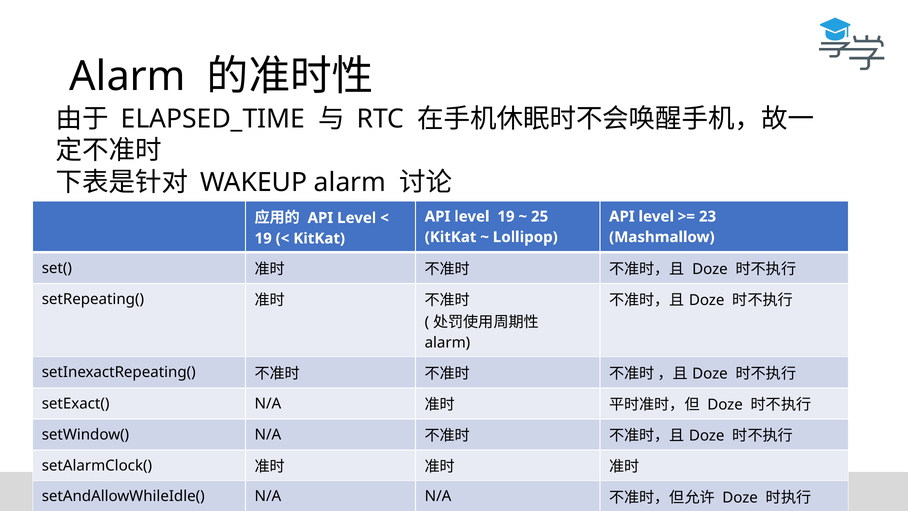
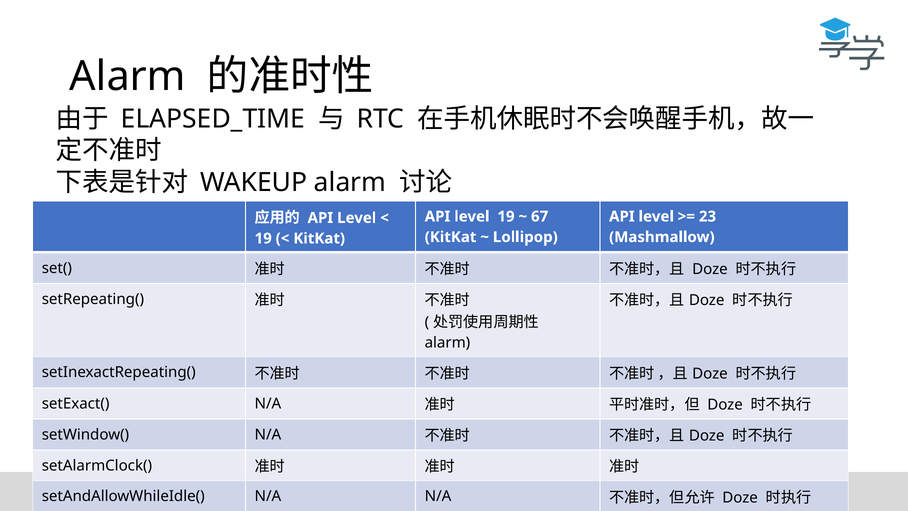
25: 25 -> 67 (540, 216)
